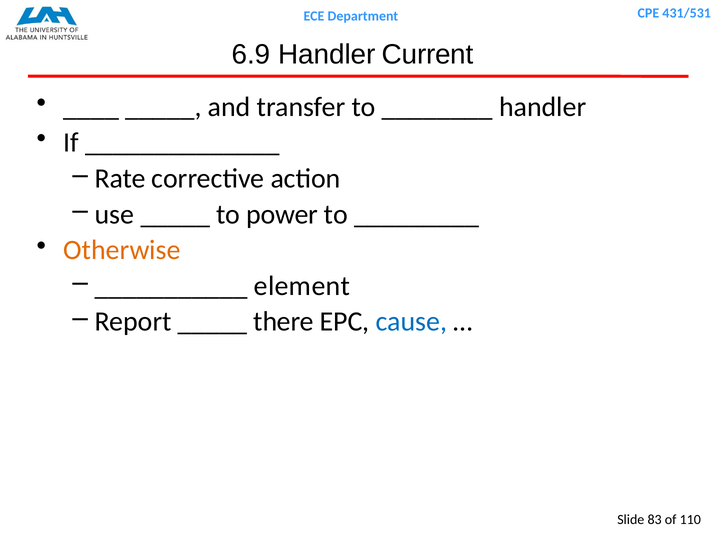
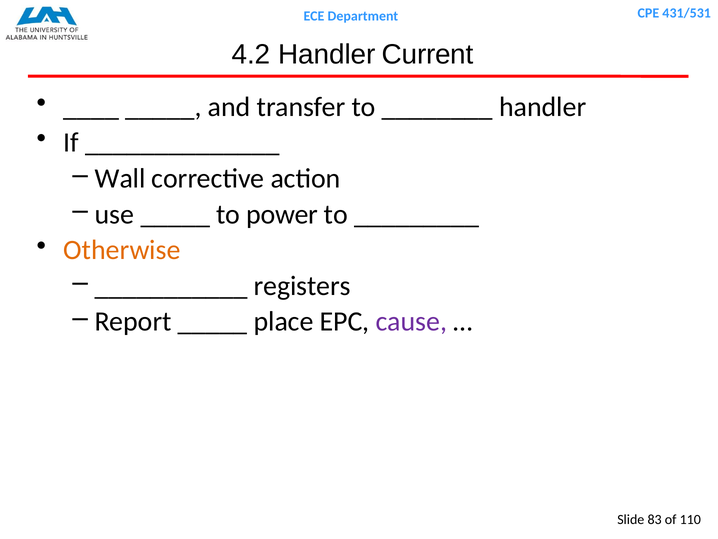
6.9: 6.9 -> 4.2 (251, 54)
Rate: Rate -> Wall (120, 178)
element: element -> registers (302, 286)
there: there -> place (284, 321)
cause colour: blue -> purple (411, 321)
